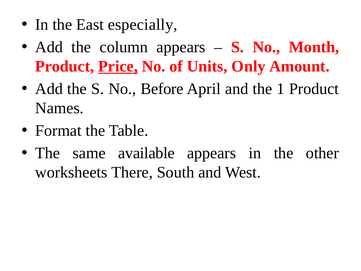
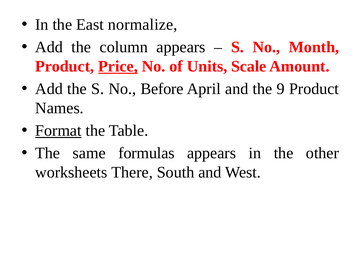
especially: especially -> normalize (143, 25)
Only: Only -> Scale (249, 66)
1: 1 -> 9 (281, 89)
Format underline: none -> present (58, 131)
available: available -> formulas (146, 153)
